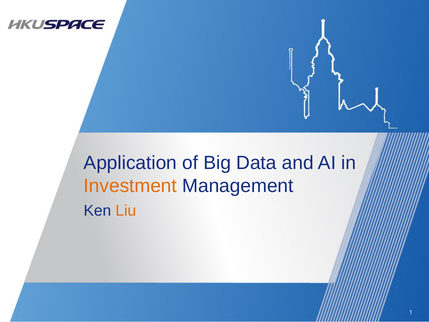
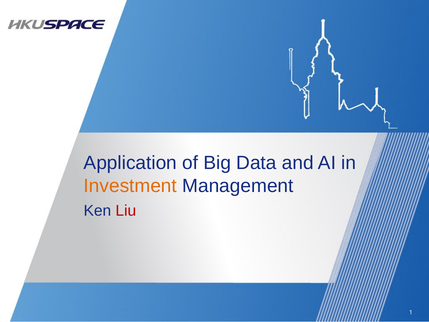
Liu colour: orange -> red (126, 211)
